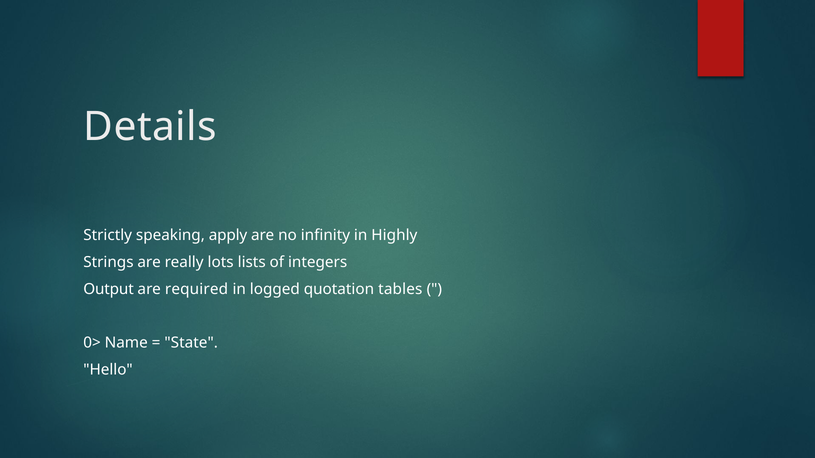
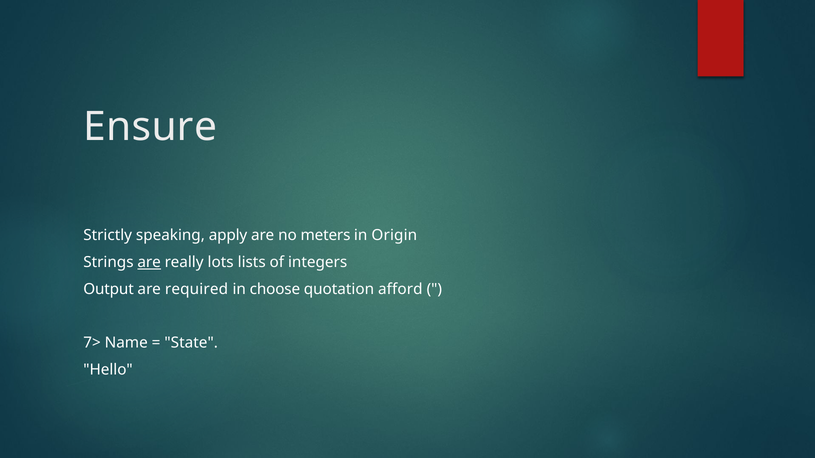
Details: Details -> Ensure (150, 127)
infinity: infinity -> meters (326, 236)
Highly: Highly -> Origin (394, 236)
are underline: none -> present (149, 263)
logged: logged -> choose (275, 289)
tables: tables -> afford (400, 289)
0>: 0> -> 7> (92, 343)
